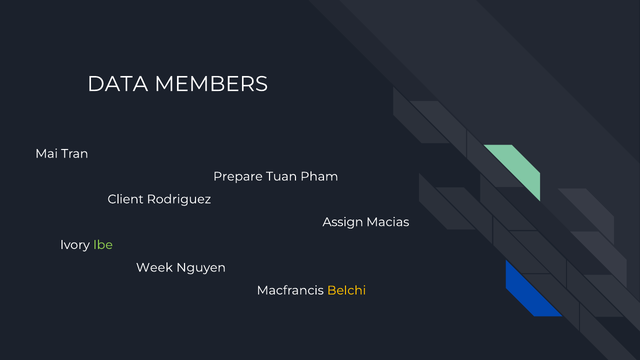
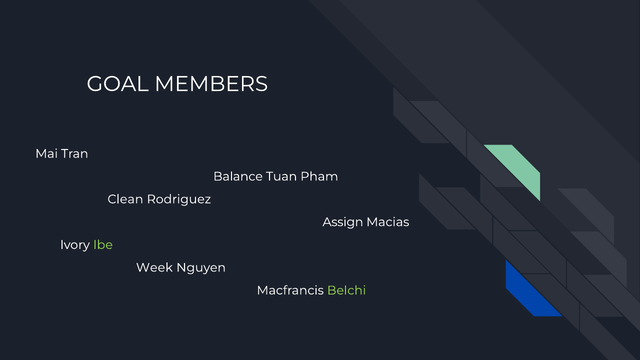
DATA: DATA -> GOAL (118, 84)
Prepare: Prepare -> Balance (238, 176)
Client: Client -> Clean (125, 199)
Belchi colour: yellow -> light green (347, 290)
